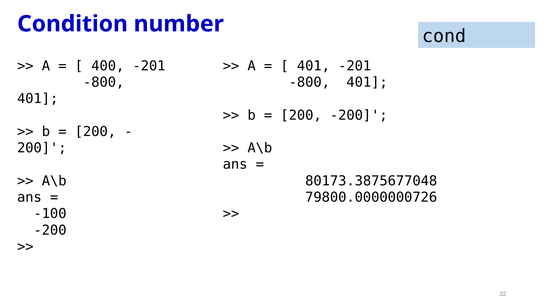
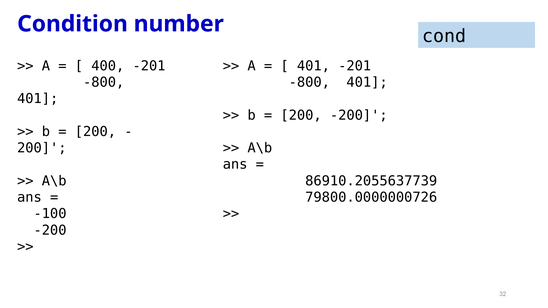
80173.3875677048: 80173.3875677048 -> 86910.2055637739 (371, 181)
